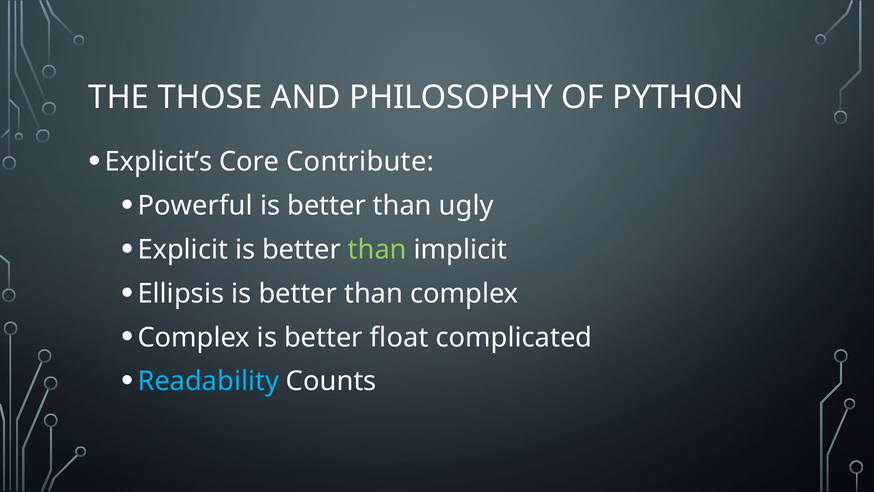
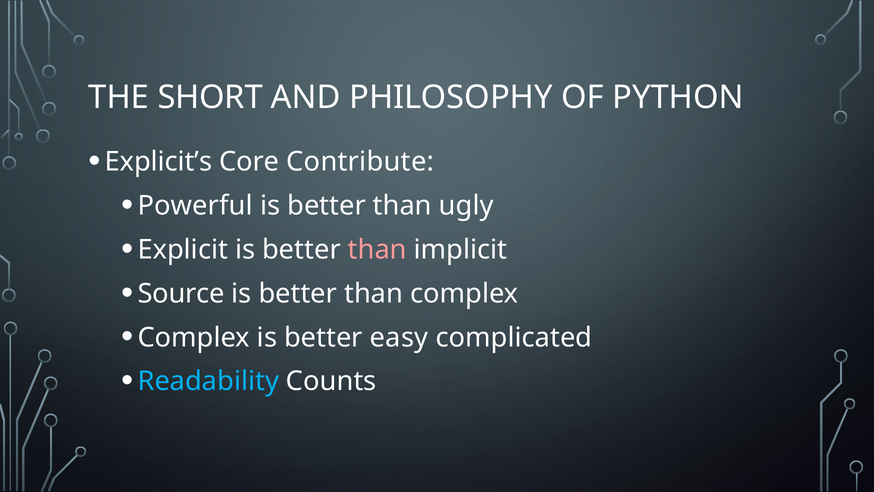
THOSE: THOSE -> SHORT (210, 97)
than colour: light green -> pink (377, 250)
Ellipsis: Ellipsis -> Source (181, 293)
float: float -> easy (399, 337)
